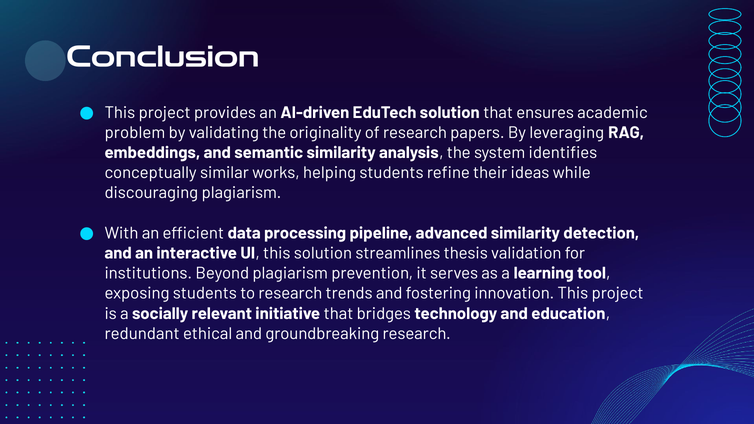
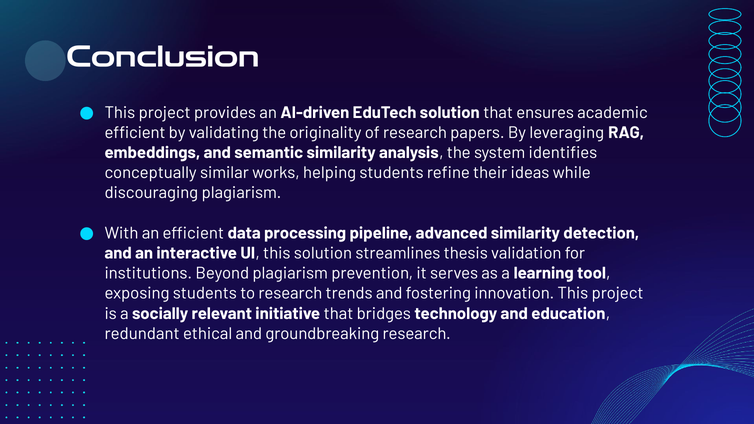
problem: problem -> efficient (135, 133)
